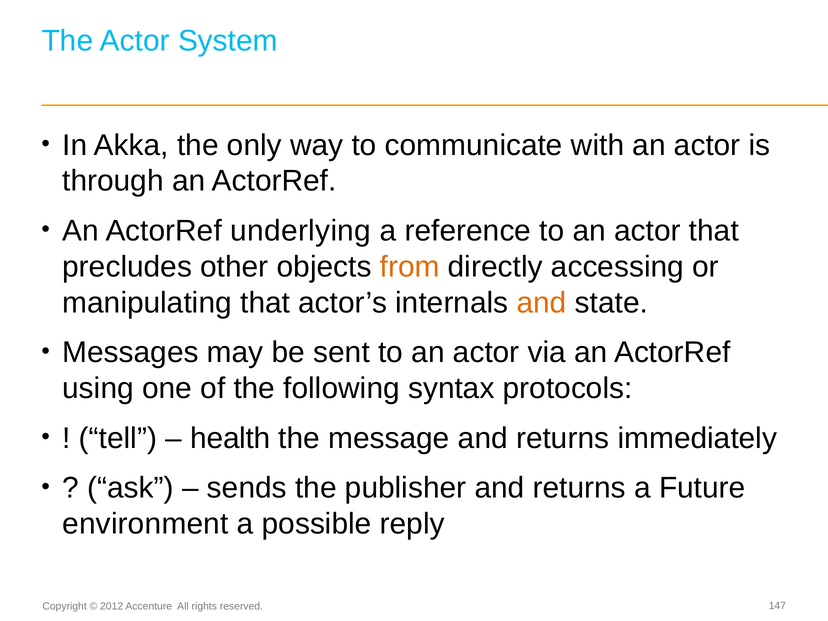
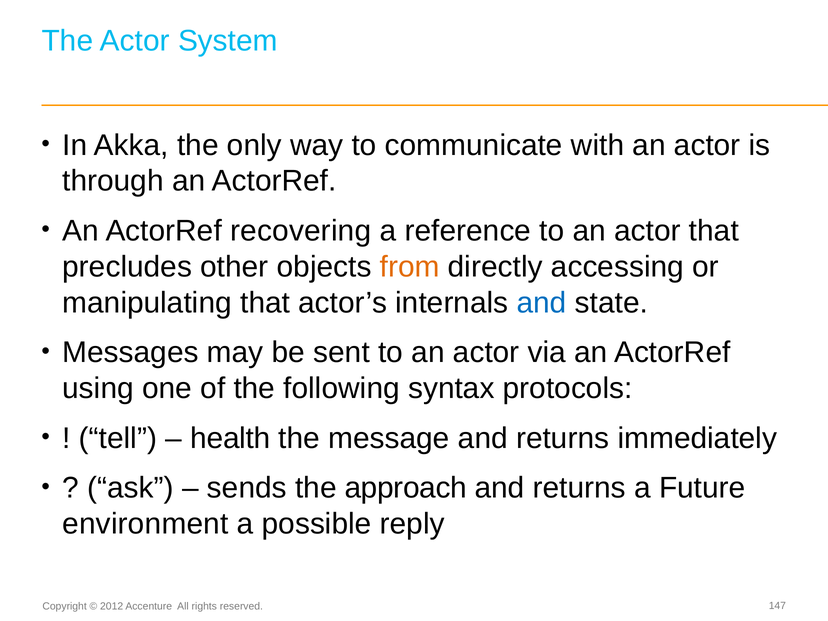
underlying: underlying -> recovering (301, 231)
and colour: orange -> blue (542, 303)
publisher: publisher -> approach (406, 488)
